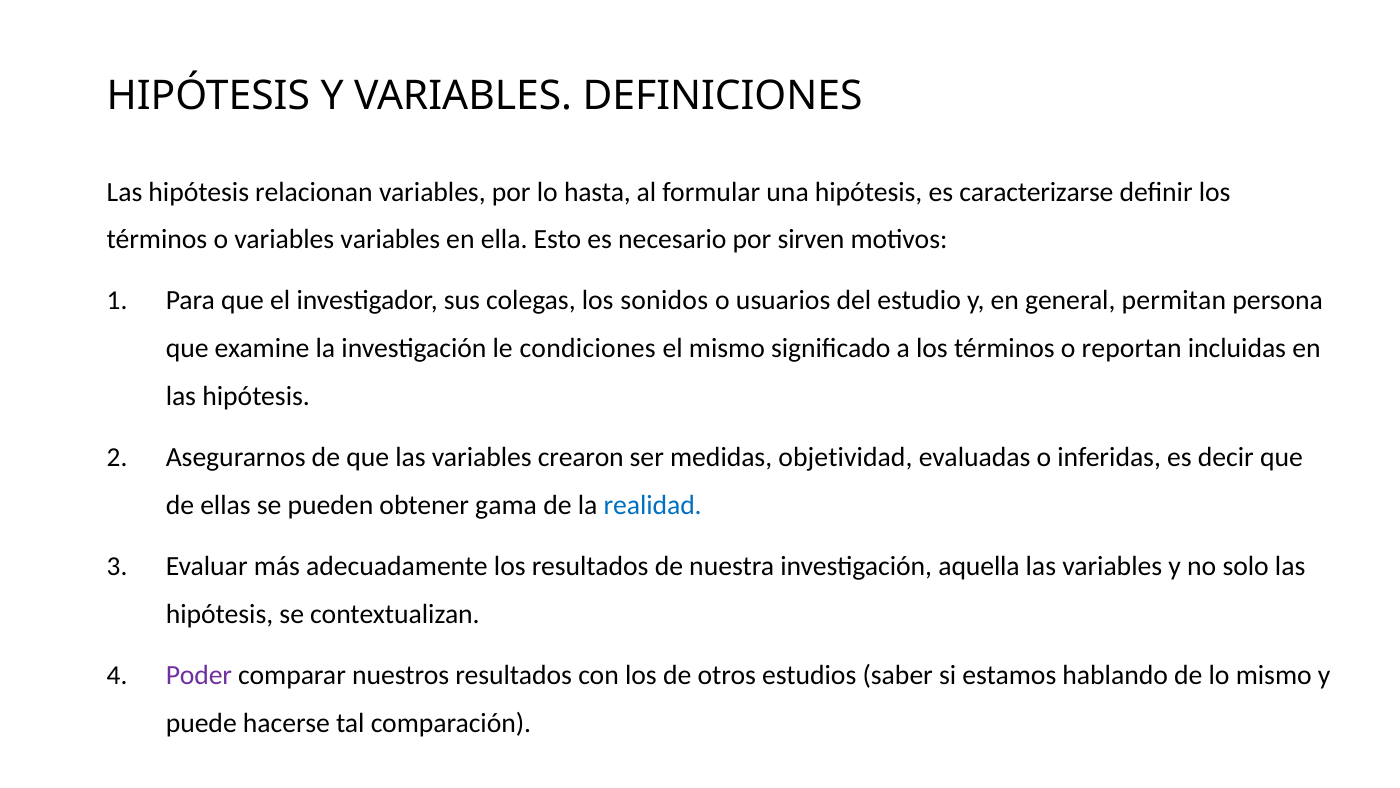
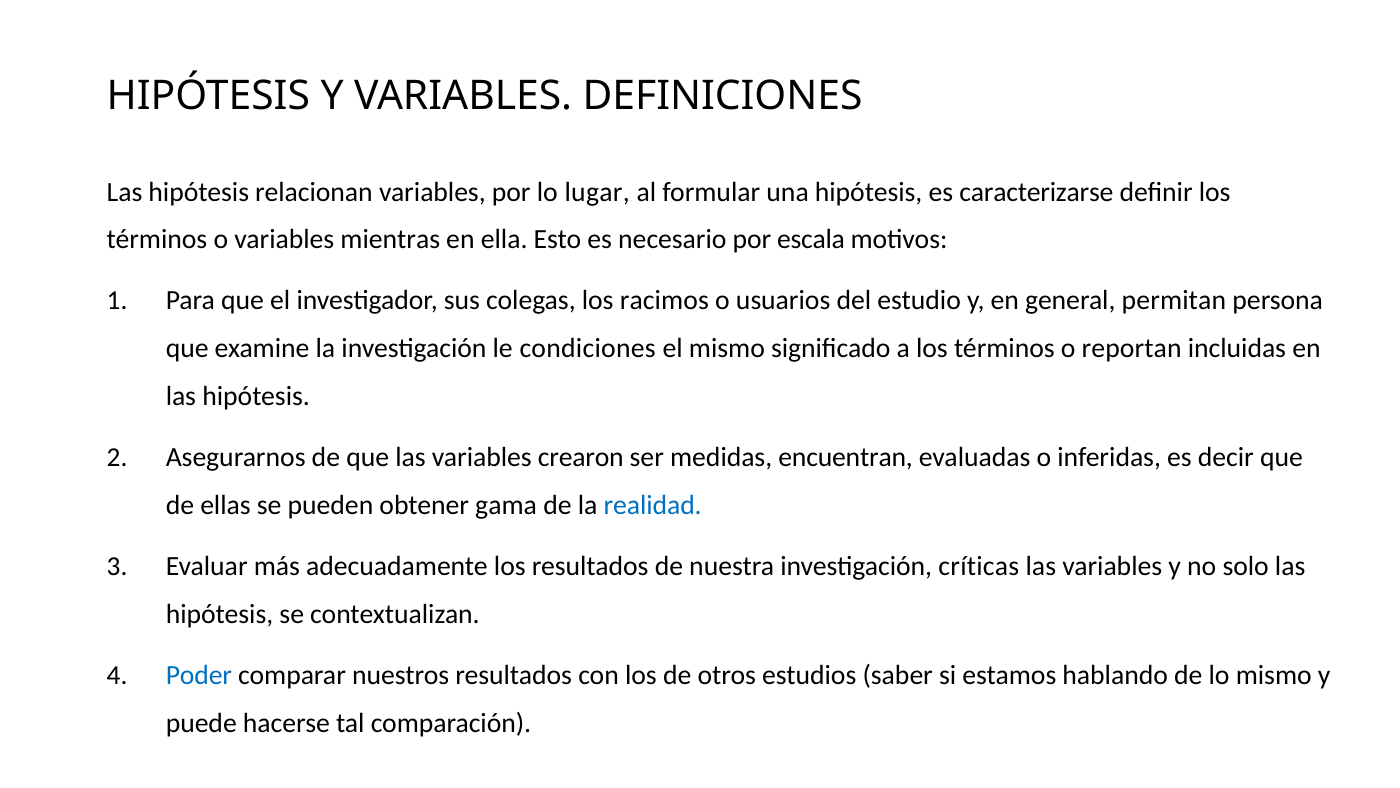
hasta: hasta -> lugar (597, 192)
variables variables: variables -> mientras (390, 240)
sirven: sirven -> escala (811, 240)
sonidos: sonidos -> racimos (664, 301)
objetividad: objetividad -> encuentran (846, 457)
aquella: aquella -> críticas (979, 566)
Poder colour: purple -> blue (199, 675)
